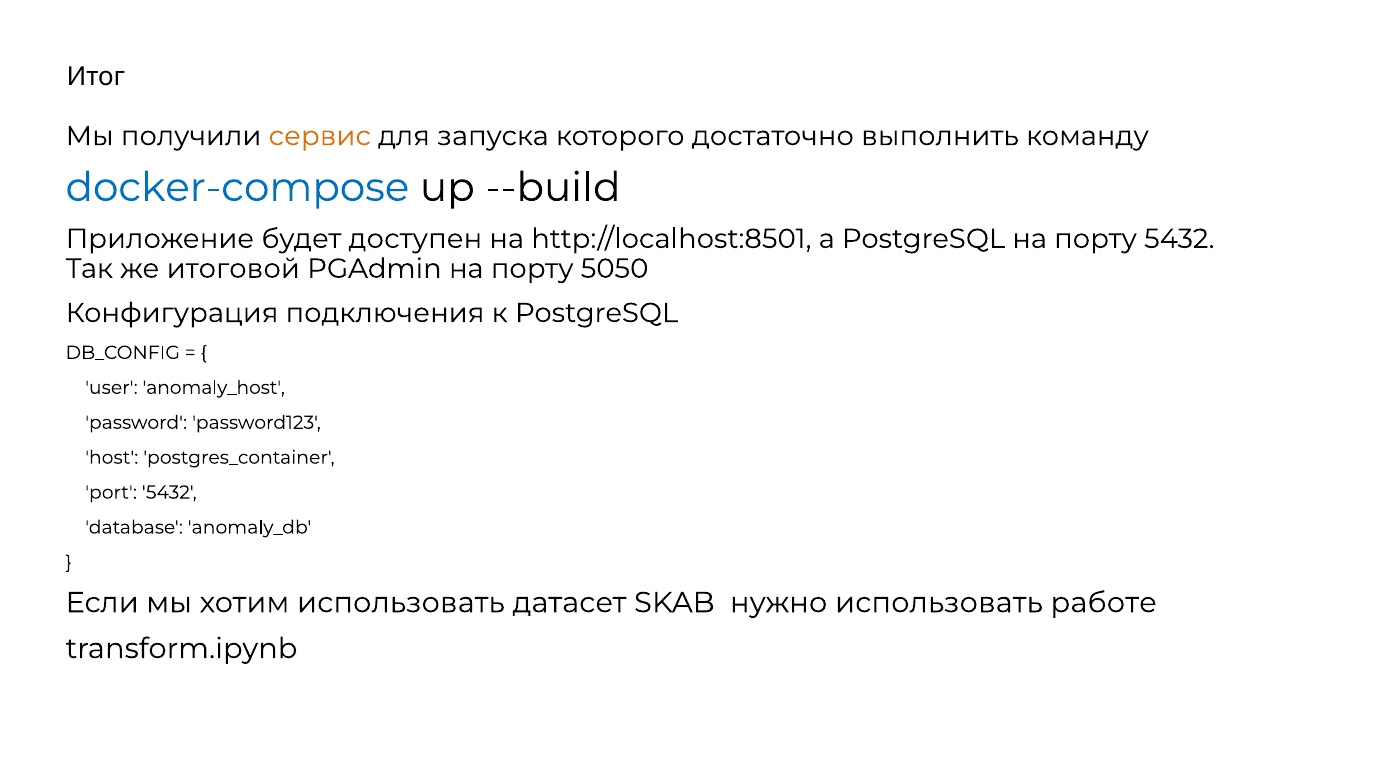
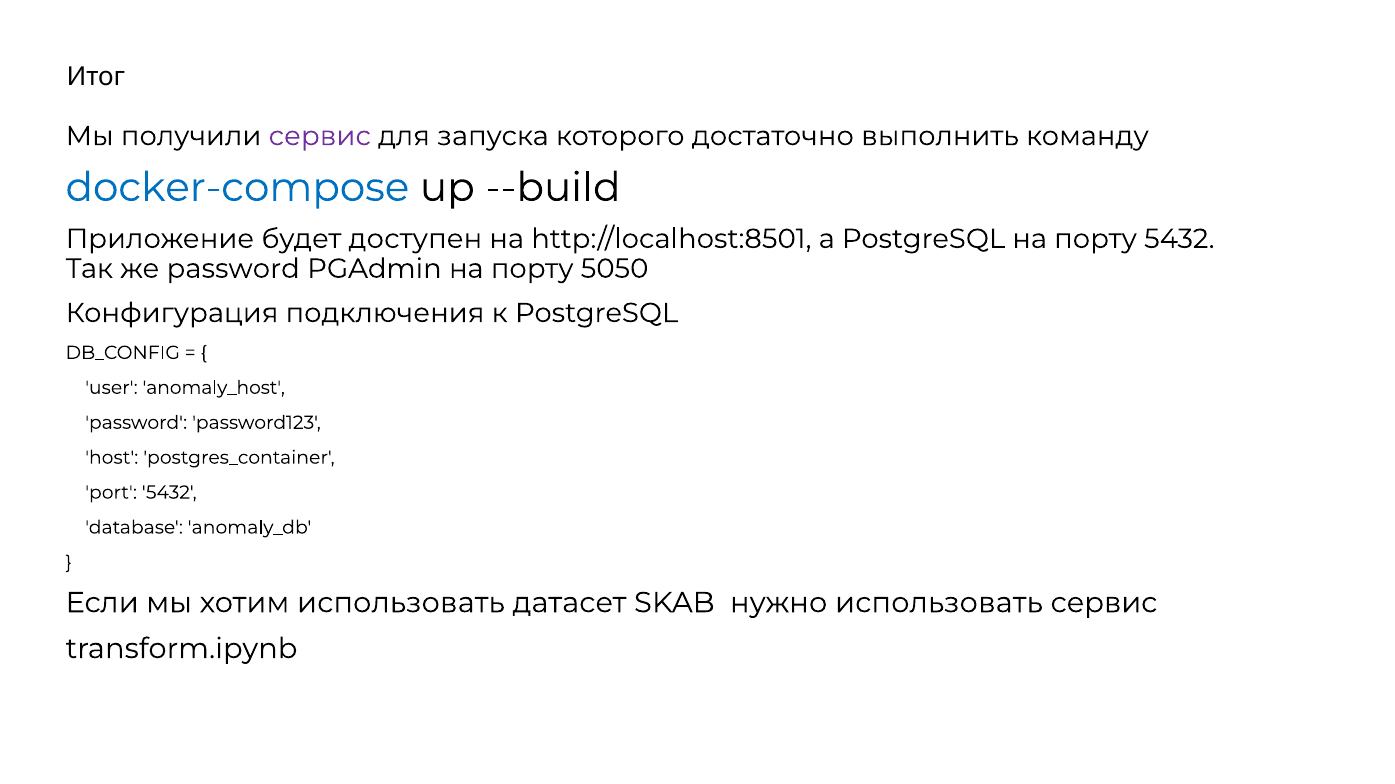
сервис colour: orange -> purple (320, 136)
же итоговой: итоговой -> password (233, 269)
использовать работе: работе -> сервис (1104, 603)
